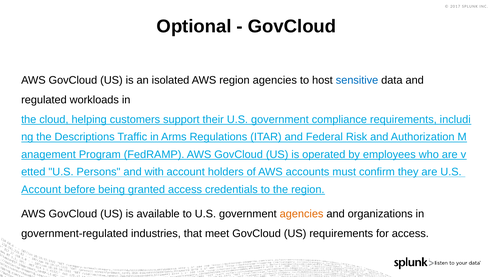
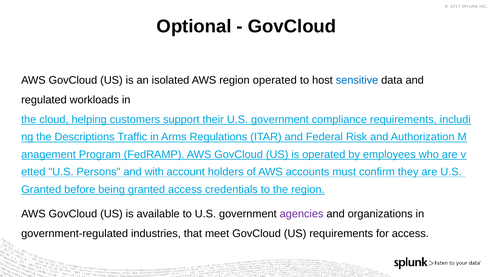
region agencies: agencies -> operated (275, 80)
Account: Account -> Granted (41, 190)
agencies colour: orange -> purple (302, 214)
